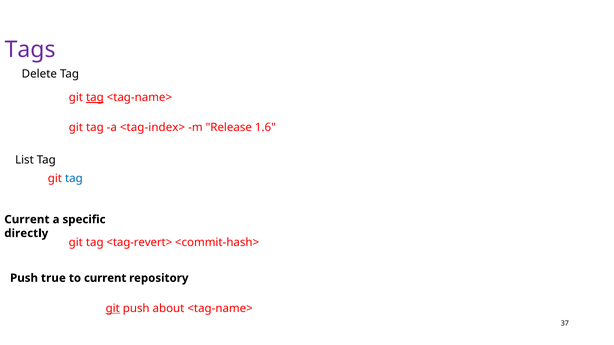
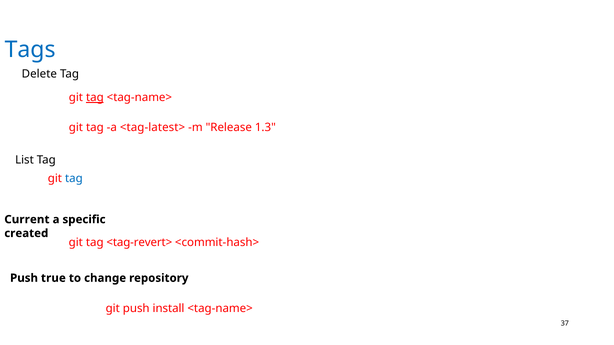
Tags colour: purple -> blue (30, 50)
<tag-index>: <tag-index> -> <tag-latest> (153, 127)
1.6: 1.6 -> 1.3 (265, 127)
directly: directly -> created (26, 234)
to current: current -> change (105, 278)
git underline: present -> none (113, 309)
about: about -> install (169, 309)
